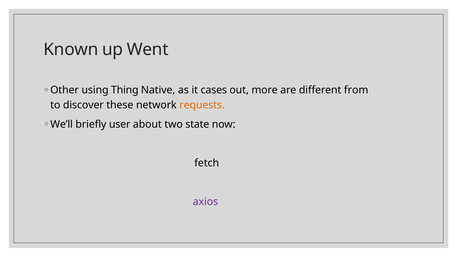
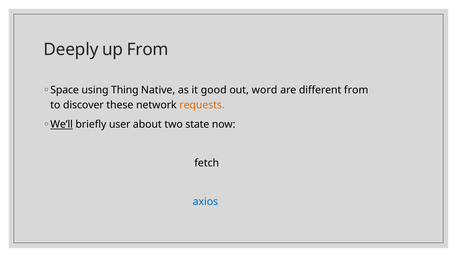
Known: Known -> Deeply (71, 50)
up Went: Went -> From (148, 50)
Other: Other -> Space (65, 90)
cases: cases -> good (214, 90)
more: more -> word (265, 90)
We’ll underline: none -> present (62, 124)
axios colour: purple -> blue (205, 202)
